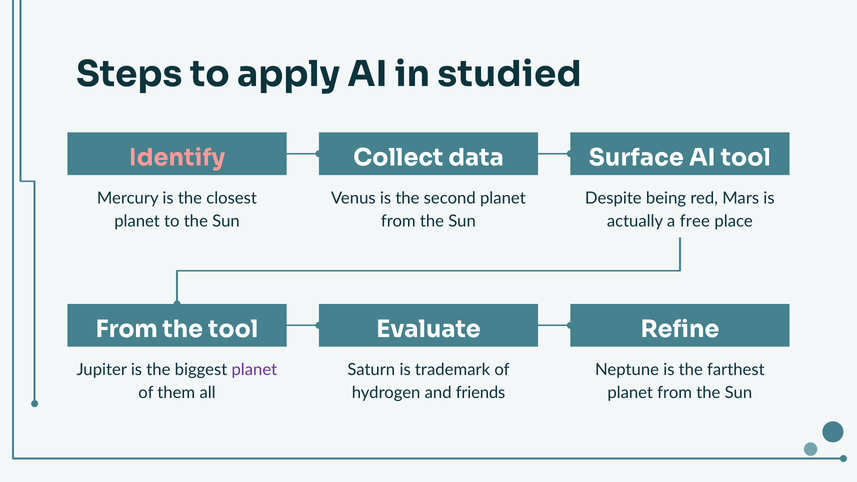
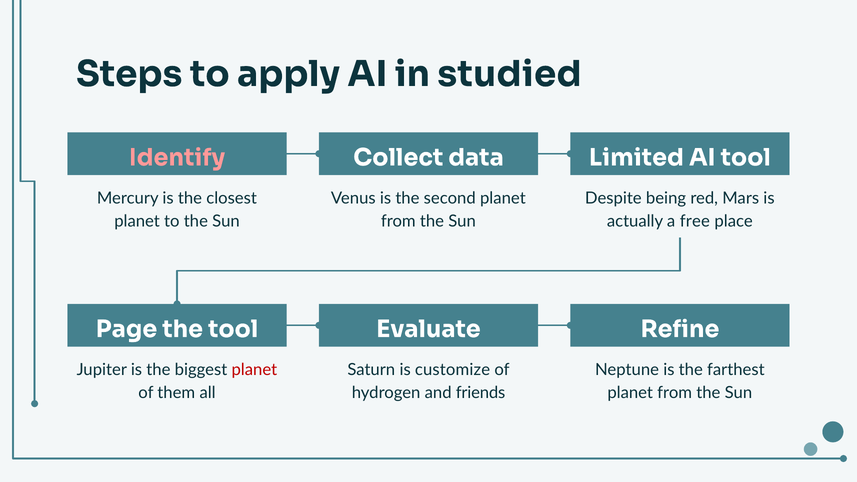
Surface: Surface -> Limited (636, 158)
From: From -> Page (126, 329)
planet colour: purple -> red (254, 370)
trademark: trademark -> customize (452, 370)
